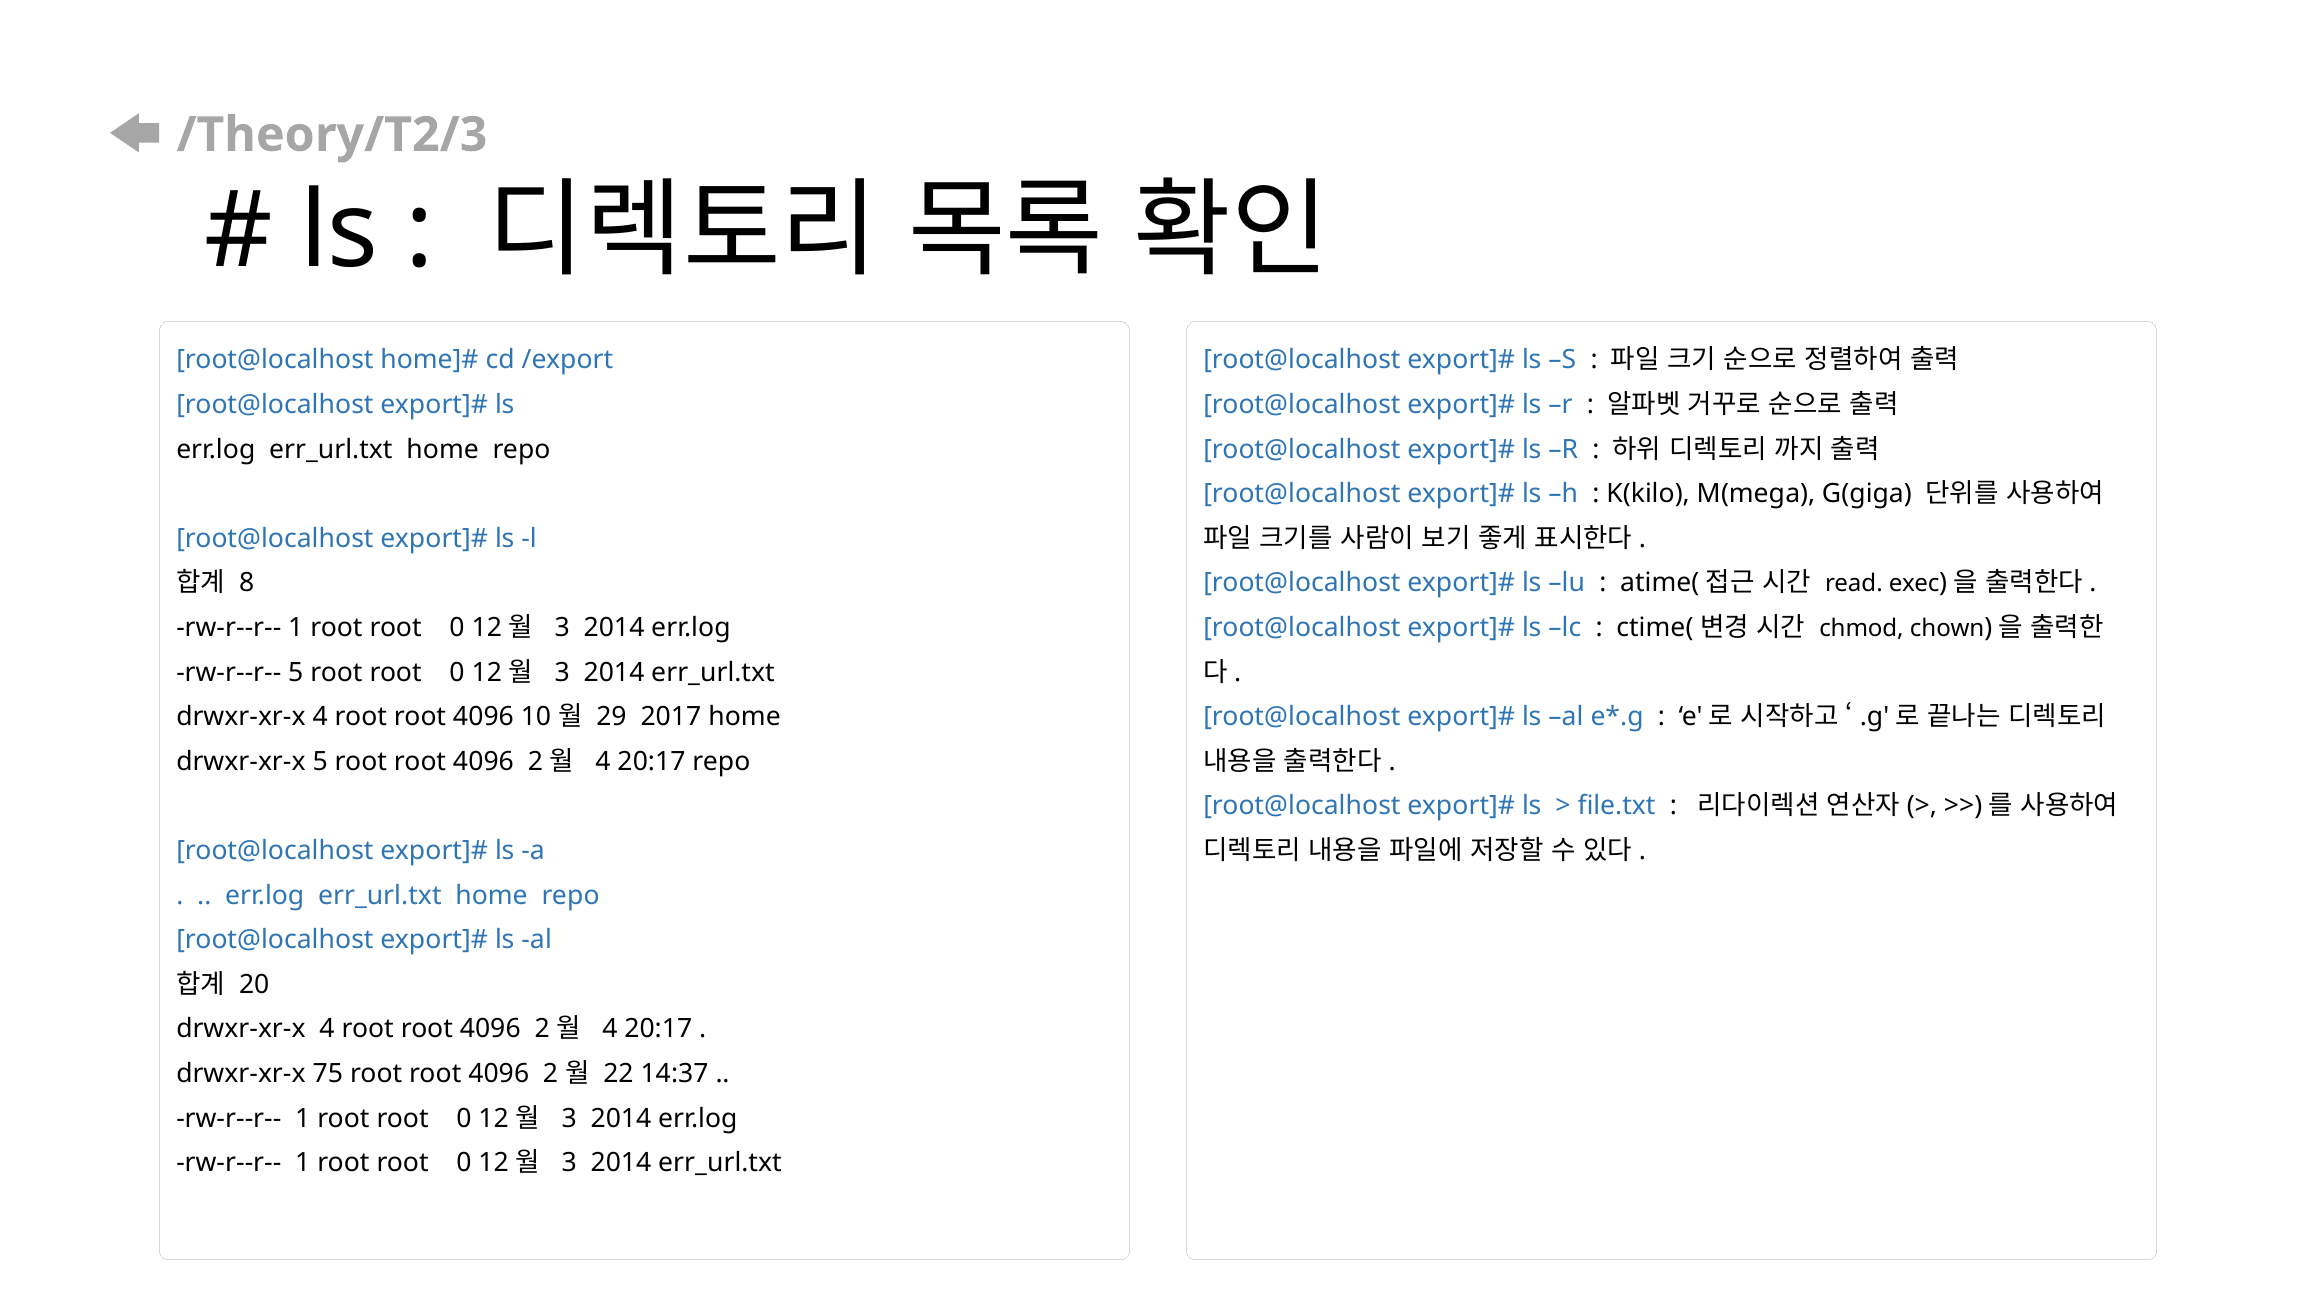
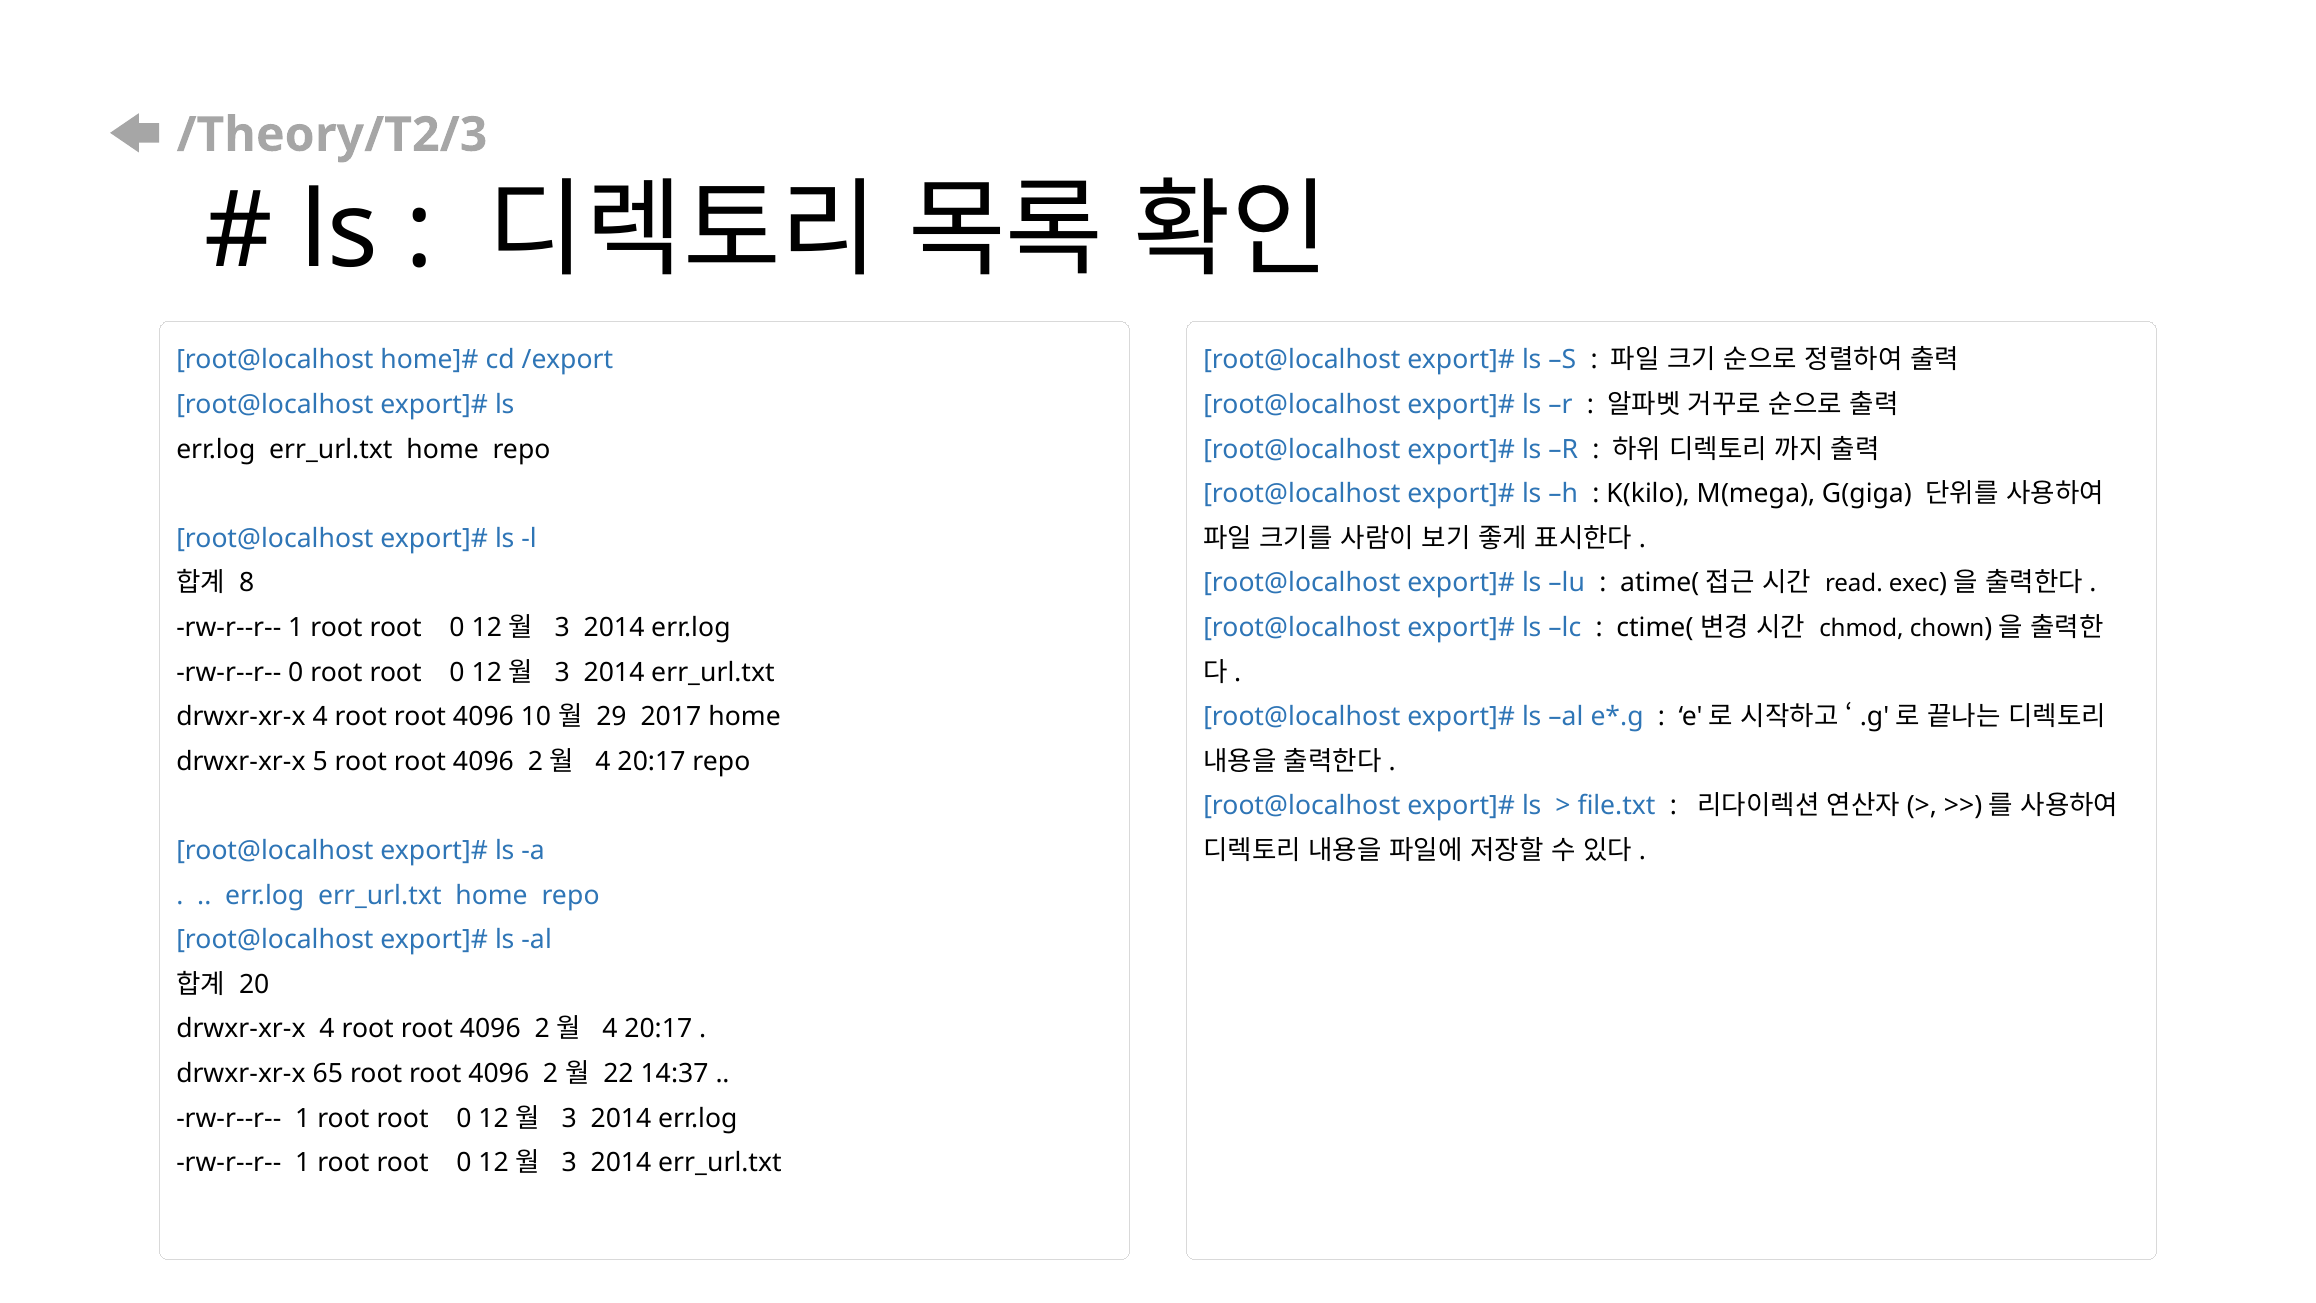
rw-r--r-- 5: 5 -> 0 (296, 672)
75: 75 -> 65 (328, 1074)
